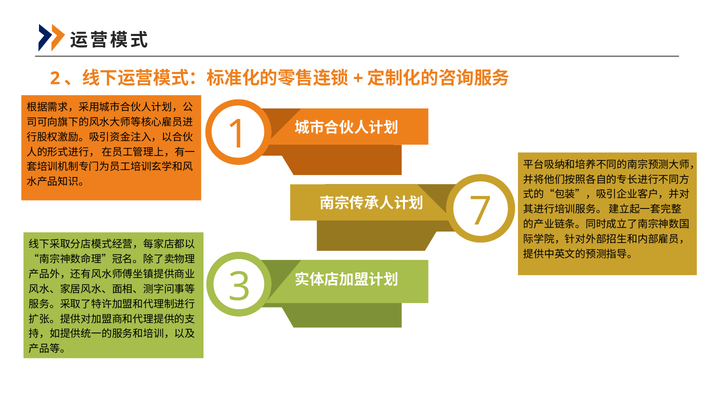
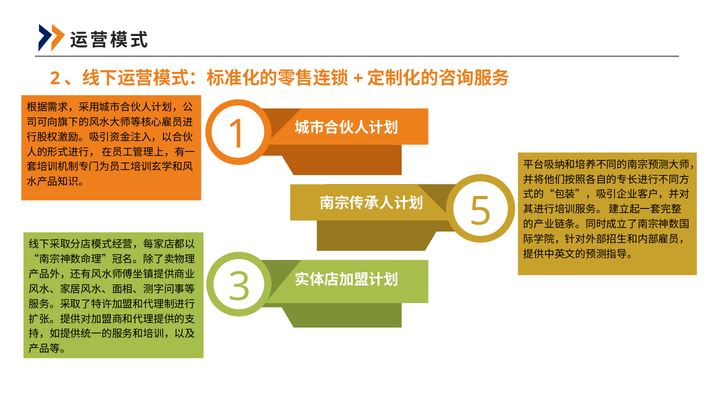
7: 7 -> 5 (481, 211)
